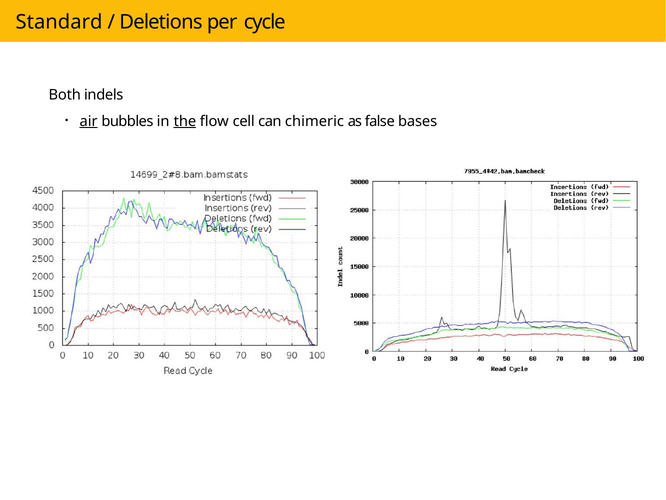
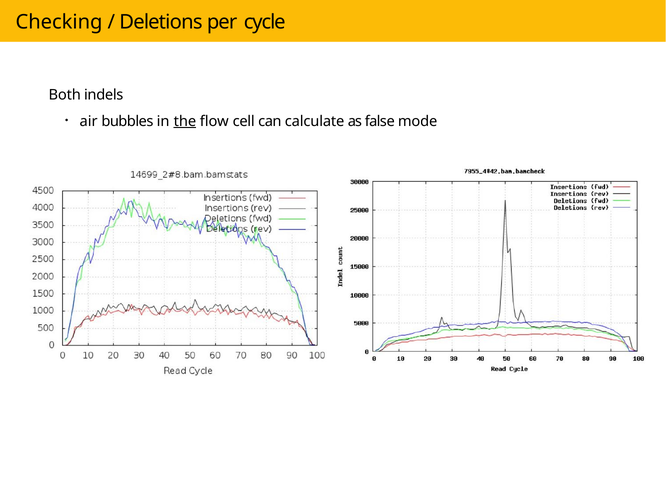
Standard: Standard -> Checking (59, 22)
air underline: present -> none (89, 121)
chimeric: chimeric -> calculate (315, 121)
bases: bases -> mode (418, 121)
